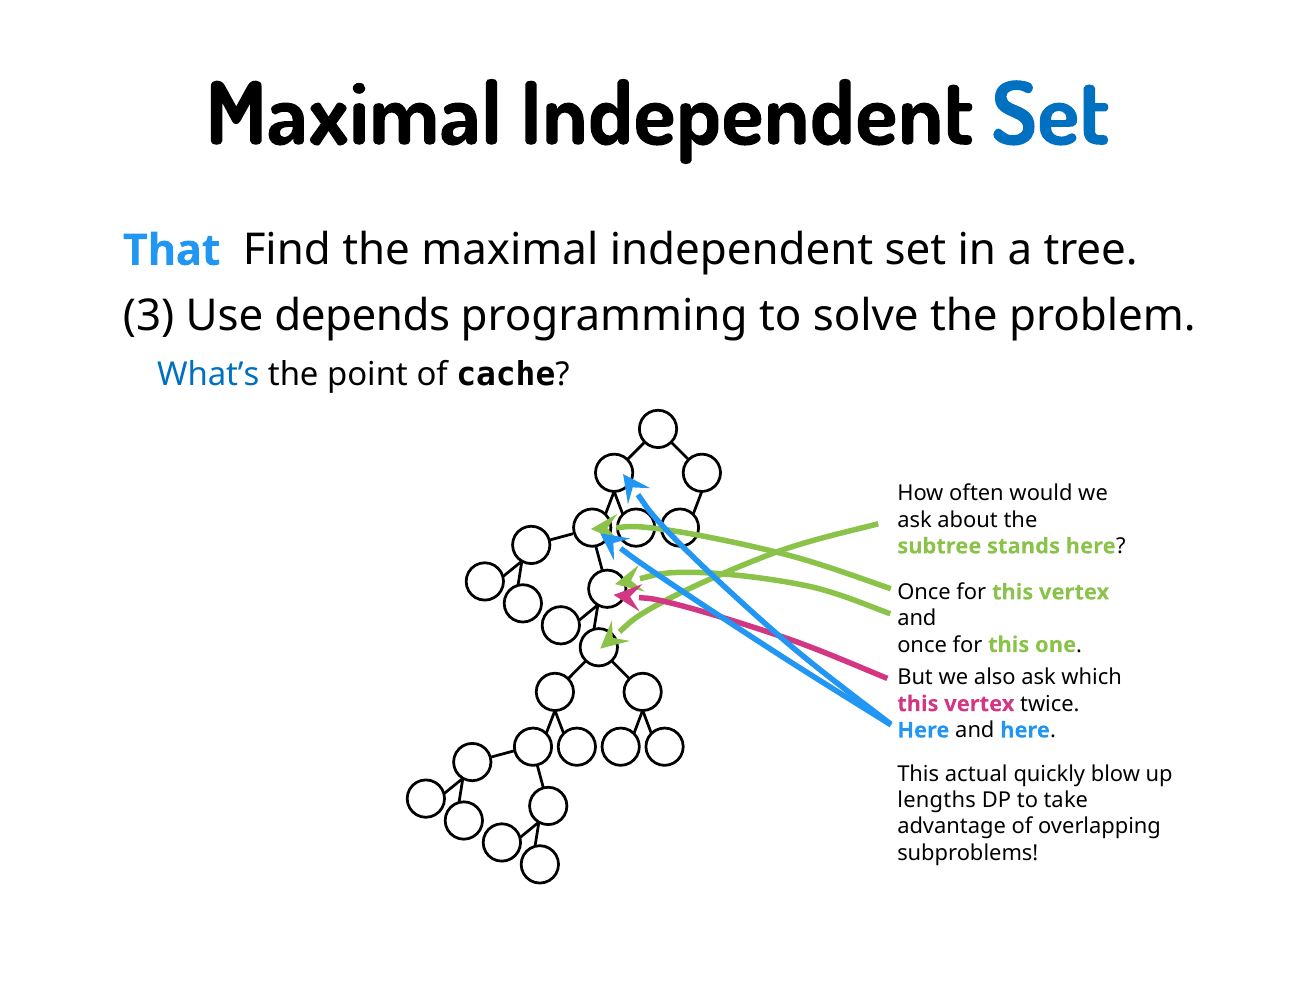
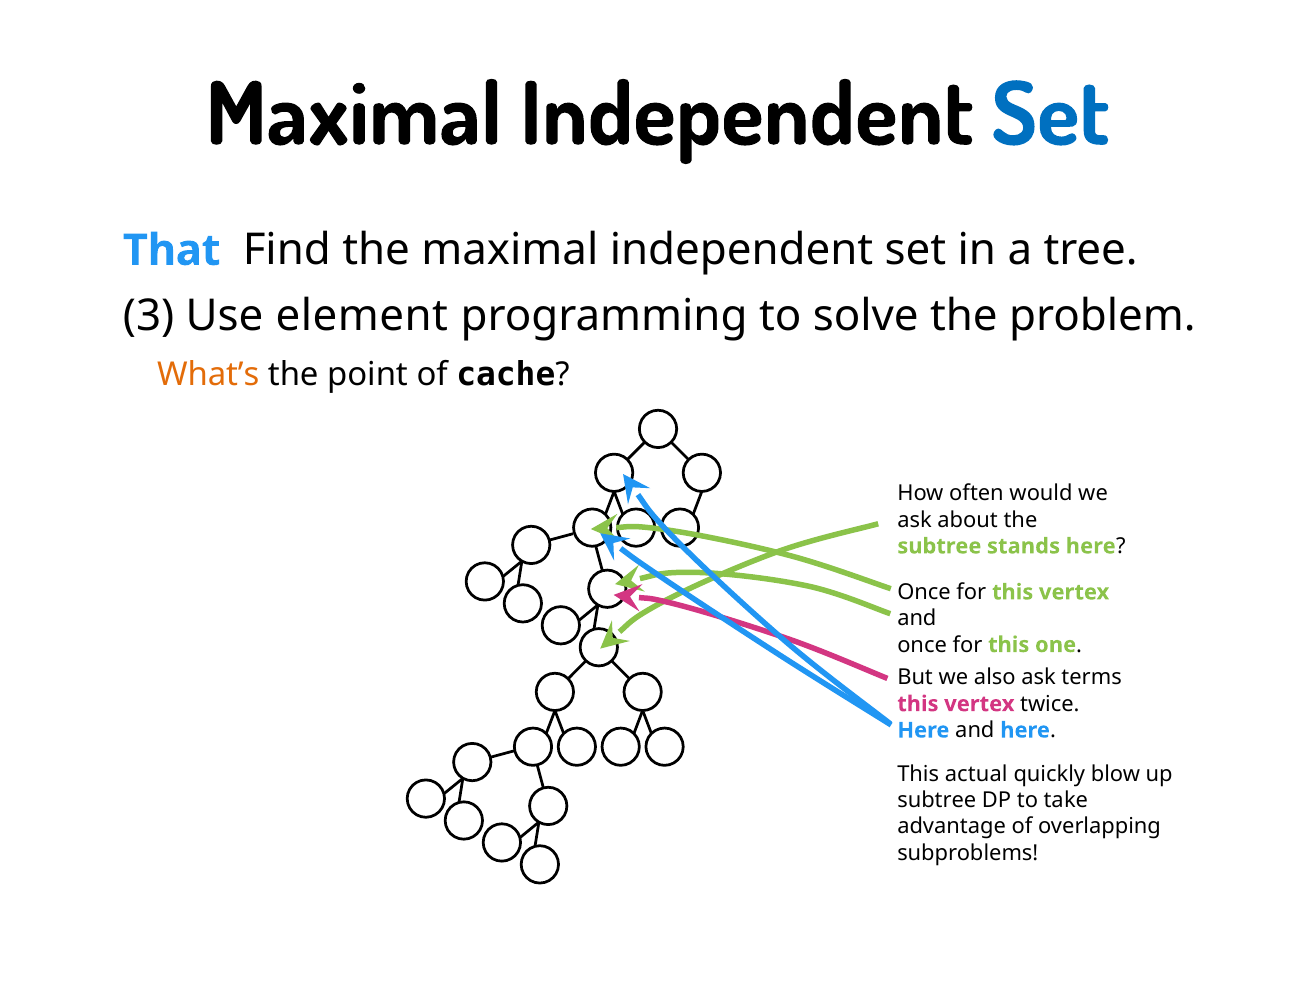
depends: depends -> element (362, 316)
What’s colour: blue -> orange (208, 375)
which: which -> terms (1092, 678)
lengths: lengths -> subtree (937, 800)
